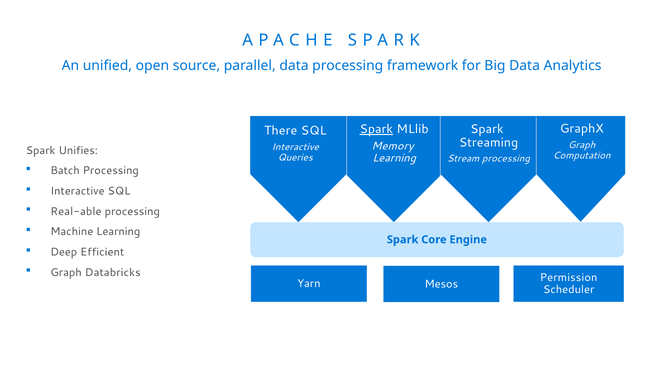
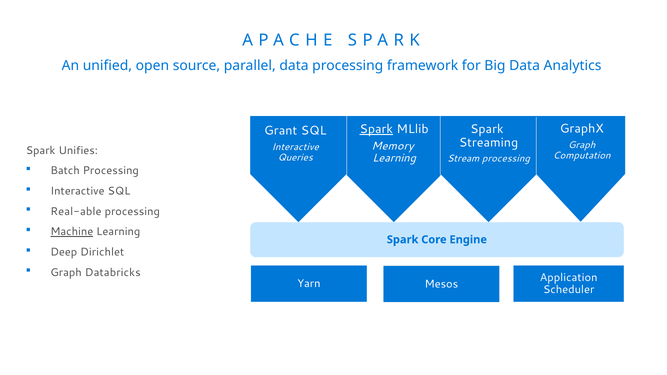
There: There -> Grant (281, 131)
Machine underline: none -> present (72, 232)
Efficient: Efficient -> Dirichlet (102, 252)
Permission: Permission -> Application (569, 278)
